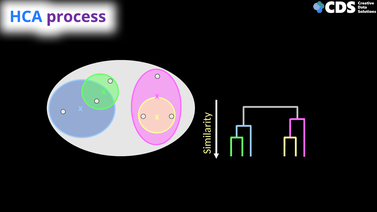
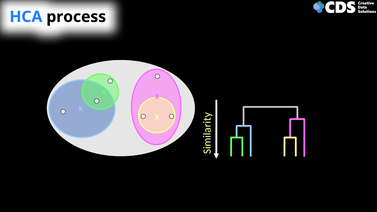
process colour: purple -> black (76, 17)
